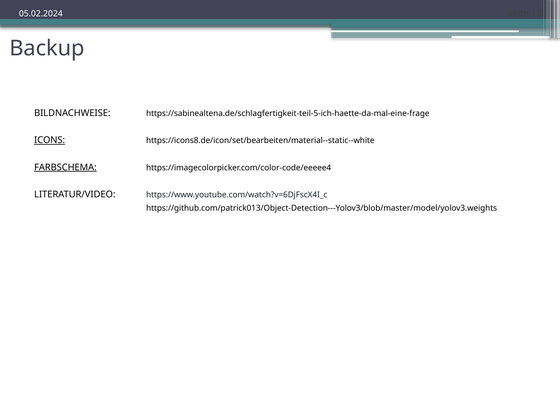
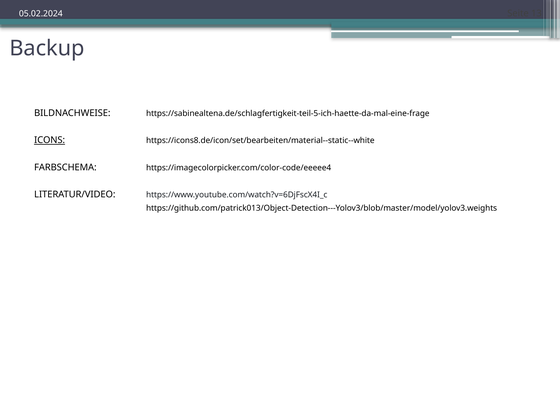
FARBSCHEMA underline: present -> none (65, 167)
